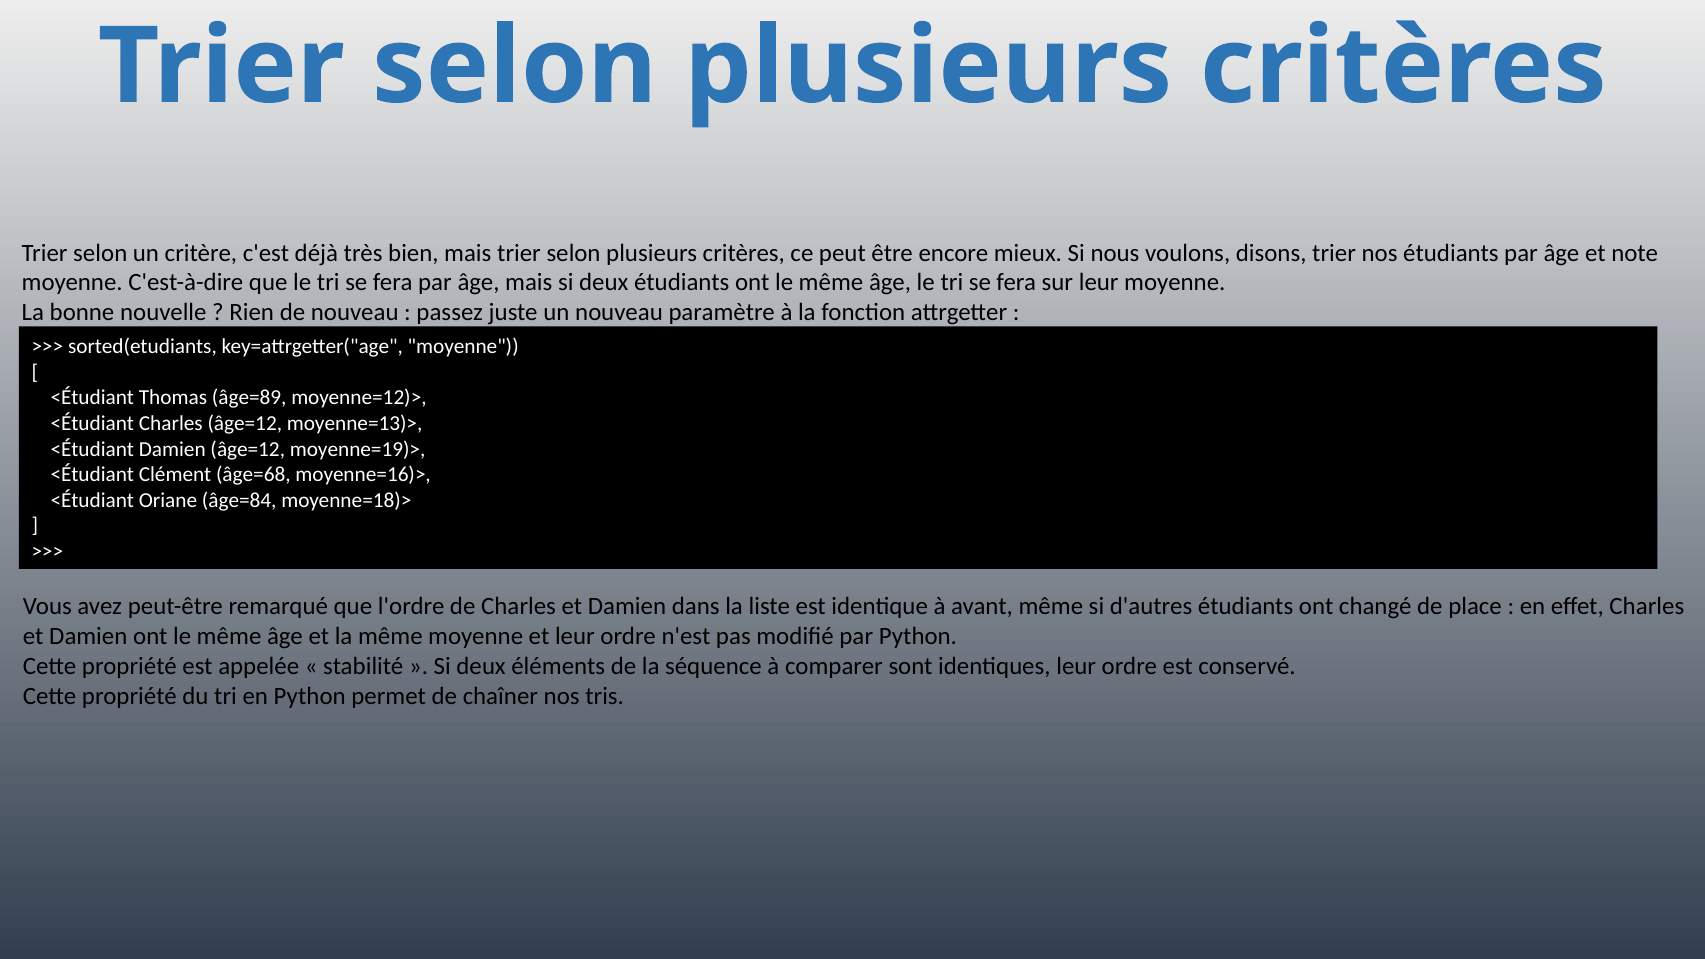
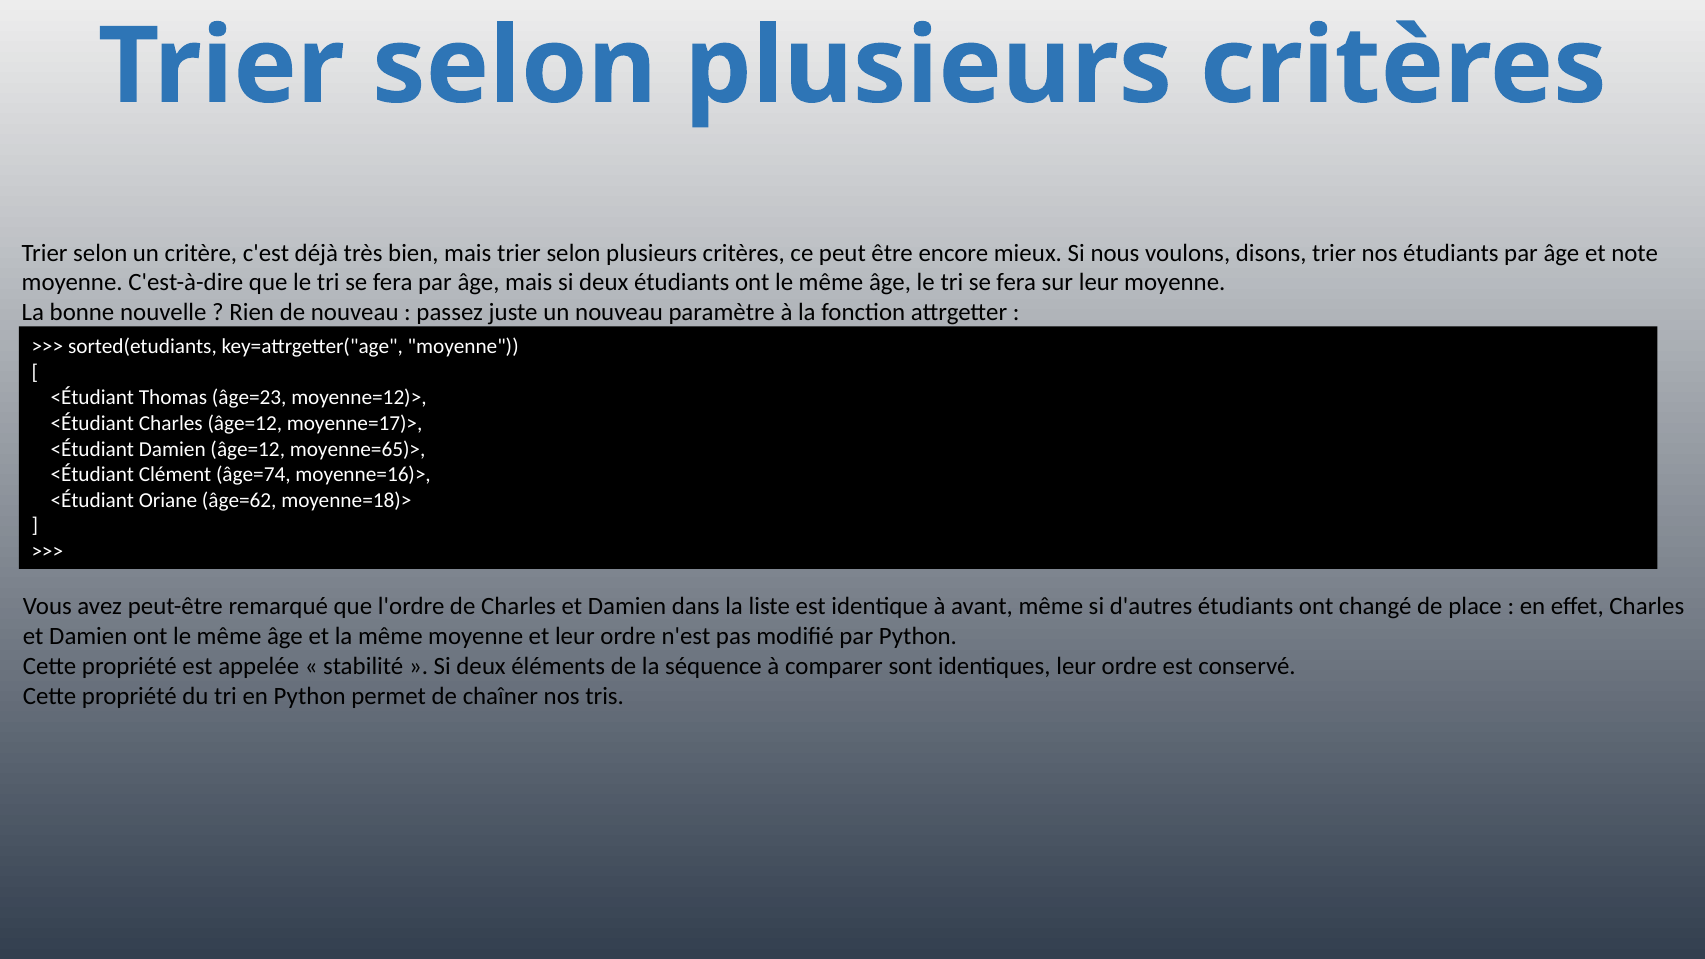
âge=89: âge=89 -> âge=23 (249, 398)
moyenne=13)>: moyenne=13)> -> moyenne=17)> (355, 424)
moyenne=19)>: moyenne=19)> -> moyenne=65)> (358, 449)
âge=68: âge=68 -> âge=74 (253, 475)
âge=84: âge=84 -> âge=62 (239, 500)
